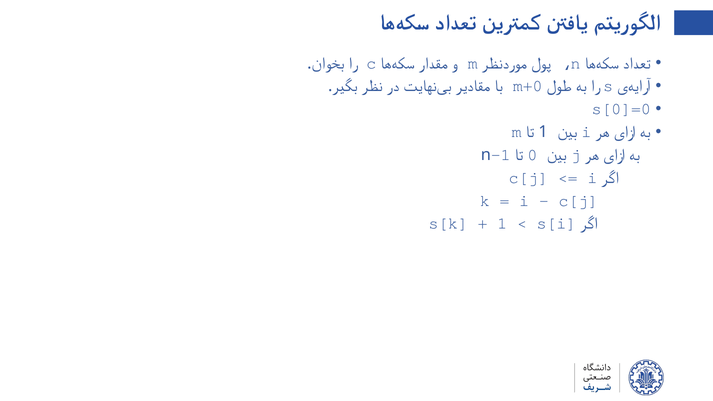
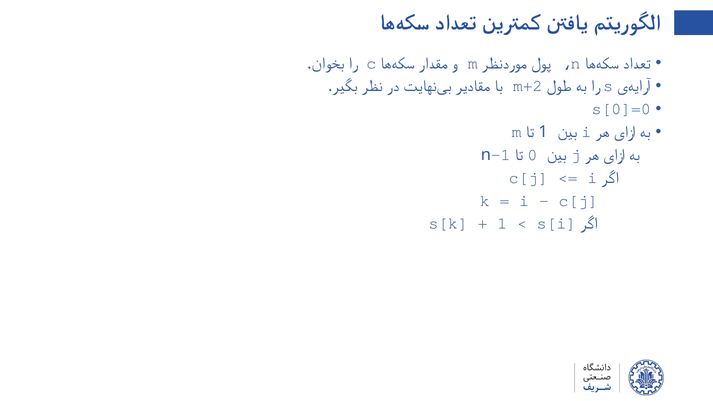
m+0: m+0 -> m+2 (528, 86)
